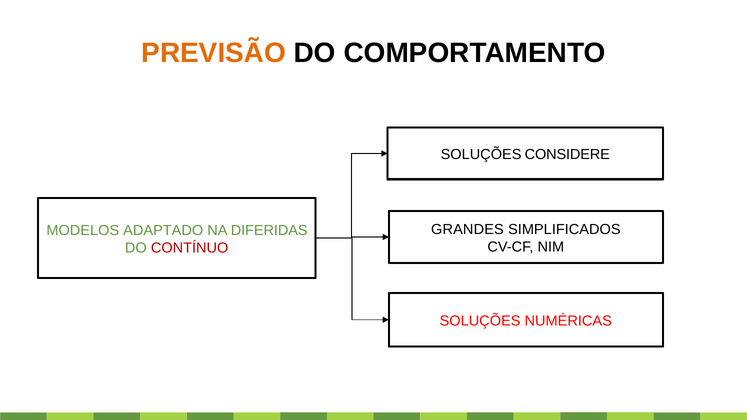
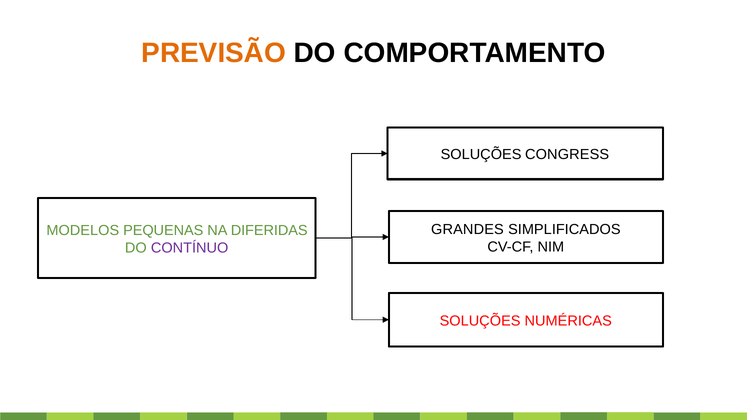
CONSIDERE: CONSIDERE -> CONGRESS (567, 155)
ADAPTADO: ADAPTADO -> PEQUENAS (163, 230)
CONTÍNUO colour: red -> purple (190, 248)
